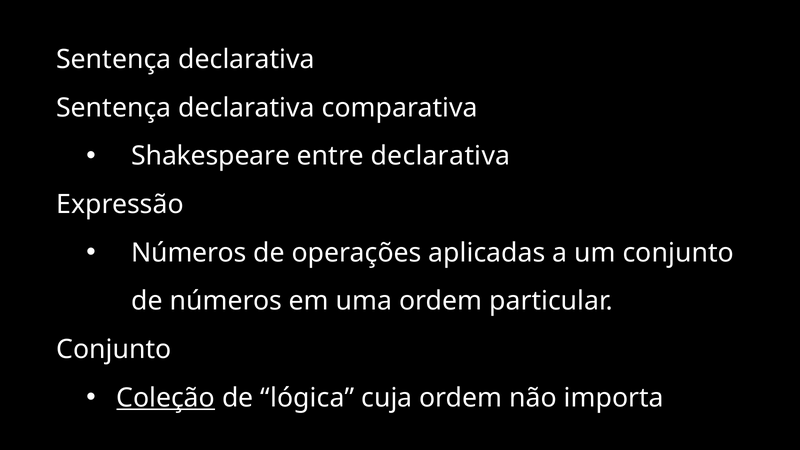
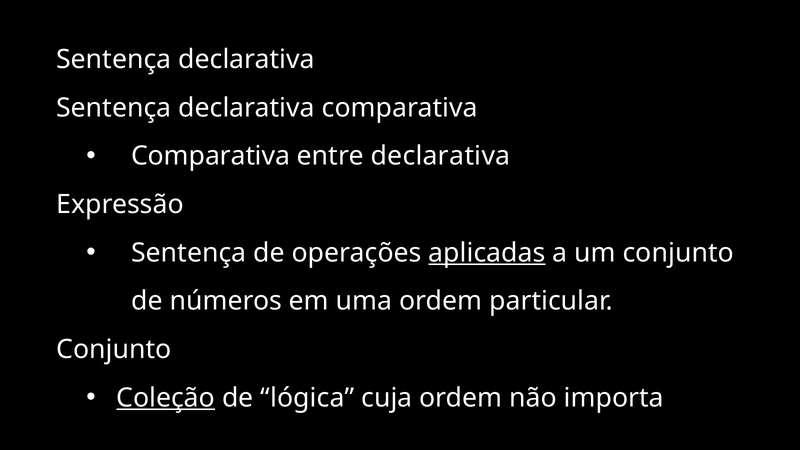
Shakespeare: Shakespeare -> Comparativa (211, 156)
Números: Números -> Sentença (189, 253)
aplicadas underline: none -> present (487, 253)
